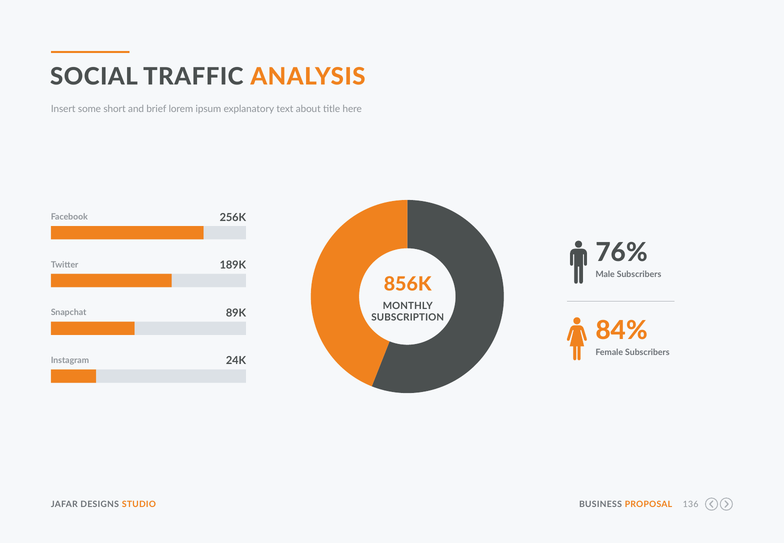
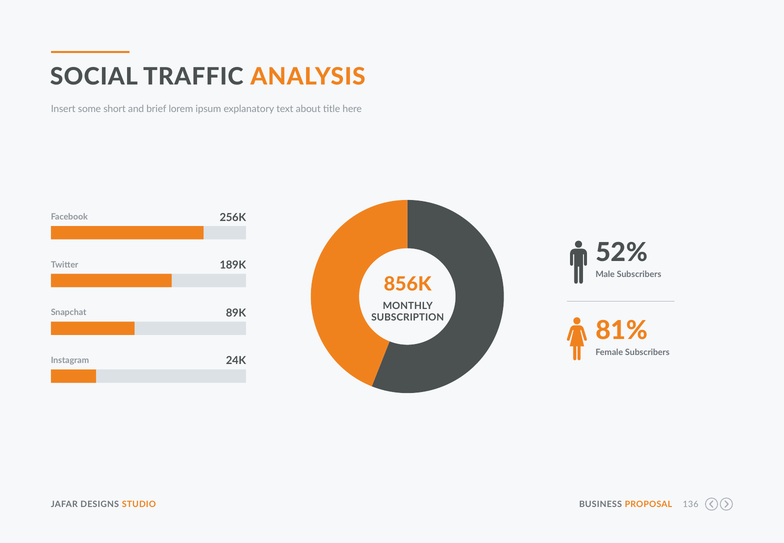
76%: 76% -> 52% (622, 253)
84%: 84% -> 81% (622, 331)
